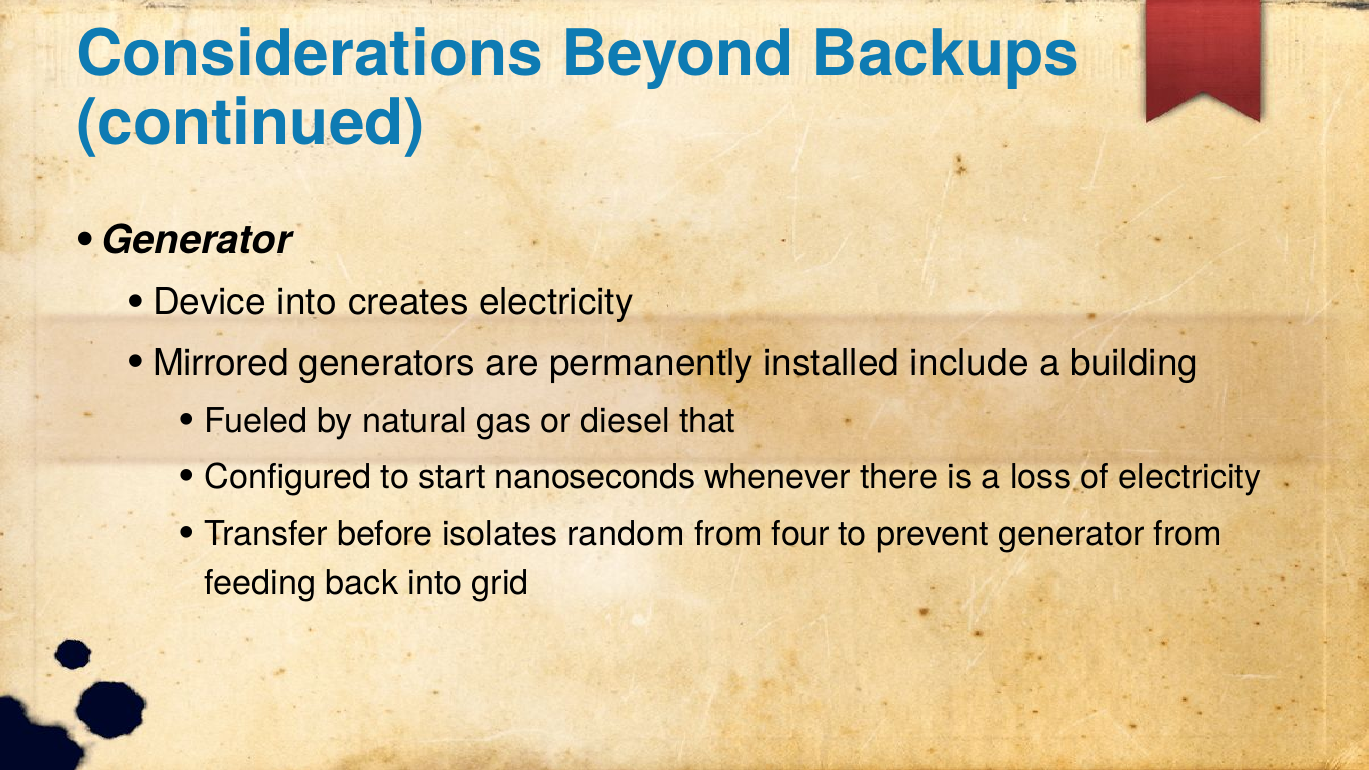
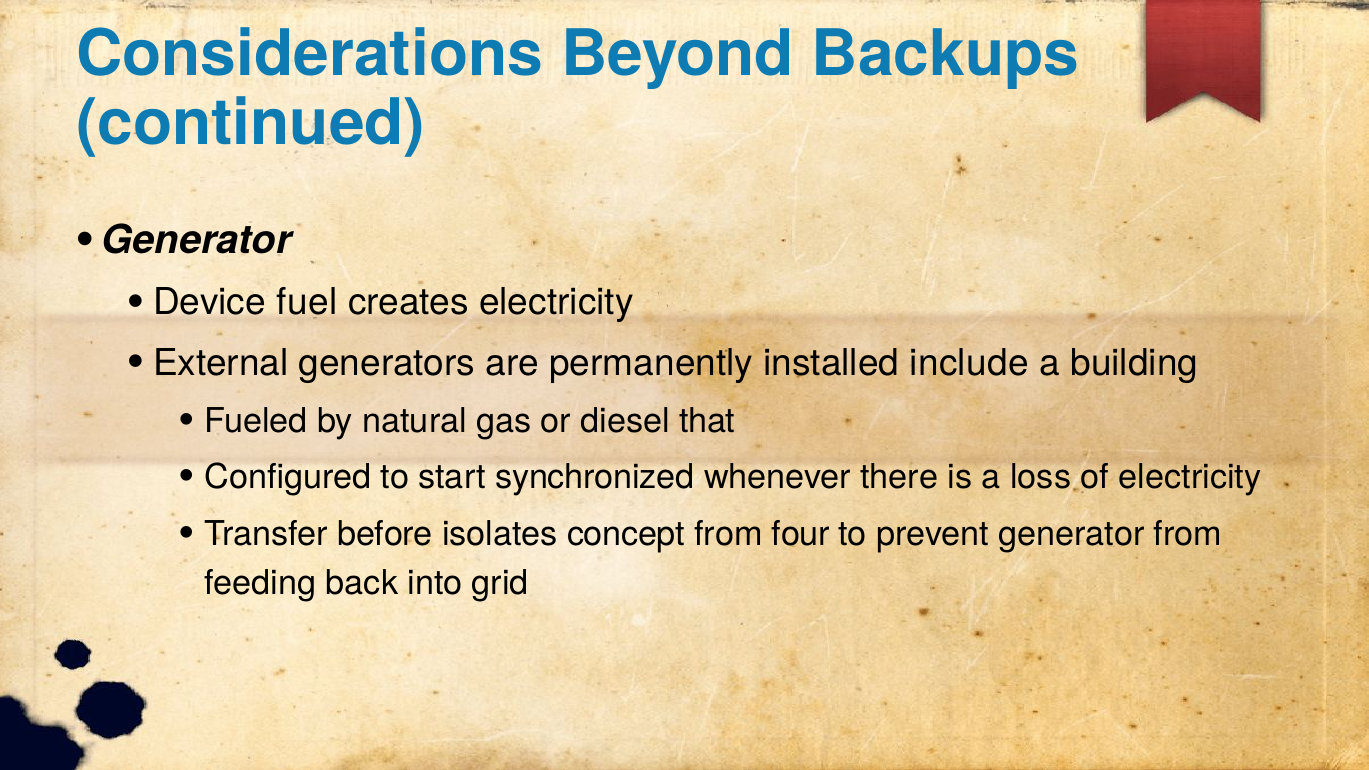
Device into: into -> fuel (307, 303)
Mirrored: Mirrored -> External (221, 363)
nanoseconds: nanoseconds -> synchronized (595, 477)
random: random -> concept (626, 534)
